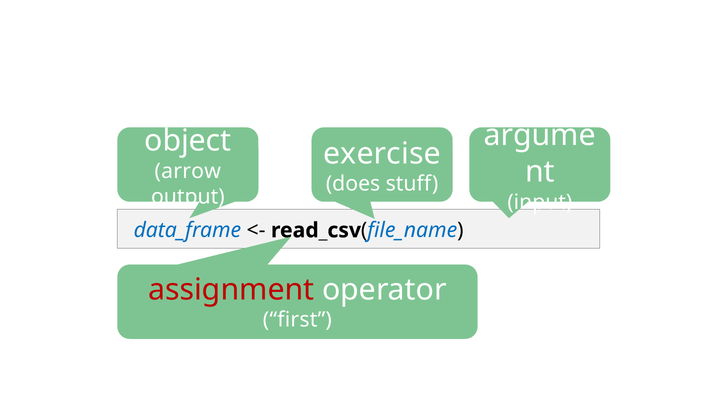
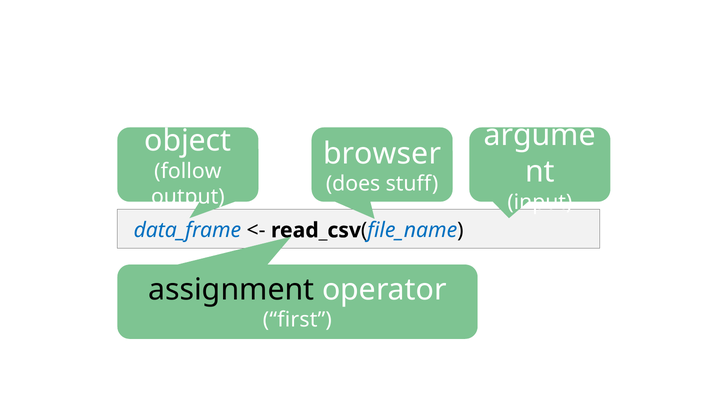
exercise: exercise -> browser (382, 154)
arrow: arrow -> follow (188, 171)
assignment colour: red -> black (231, 290)
